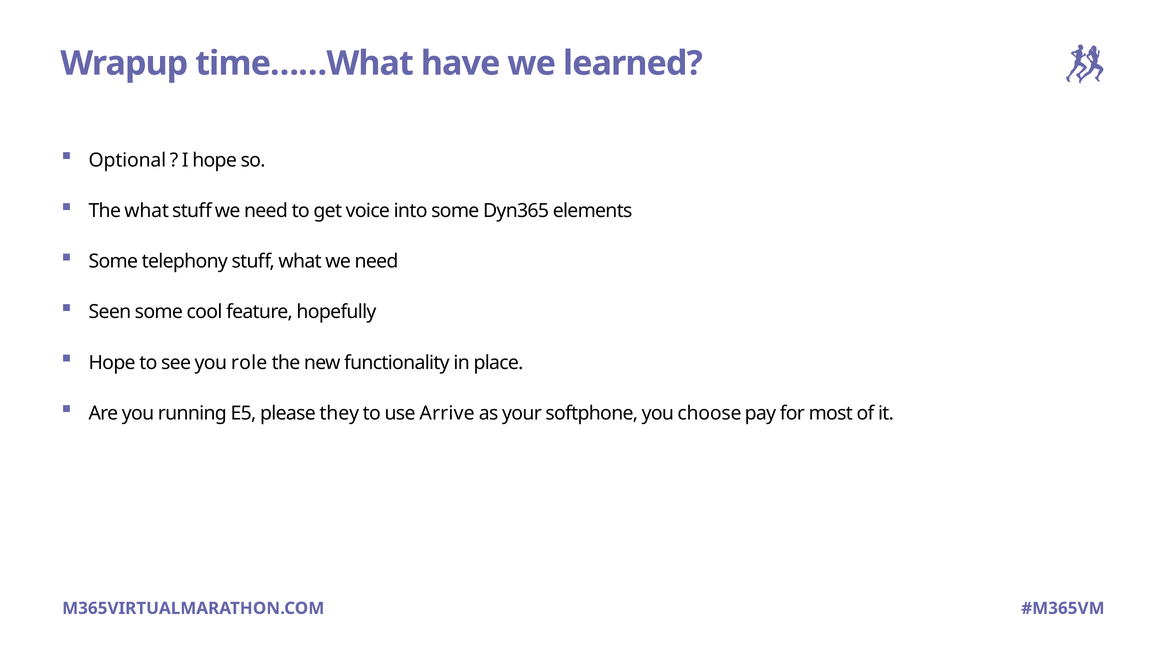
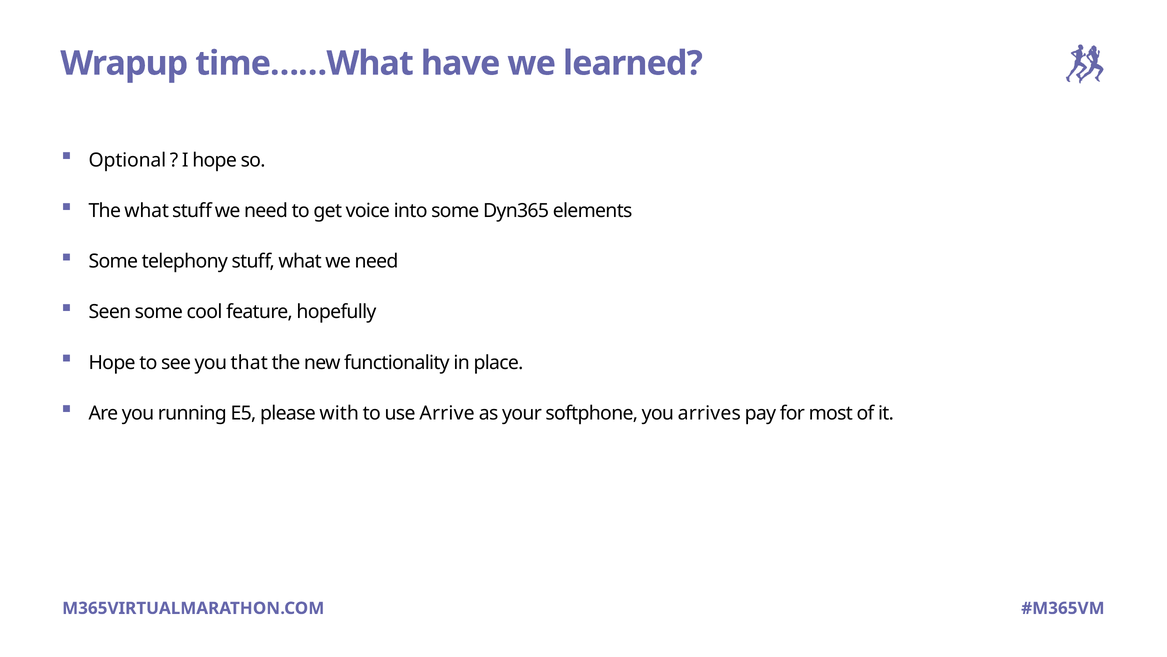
role: role -> that (249, 362)
they: they -> with (339, 413)
choose: choose -> arrives (709, 413)
